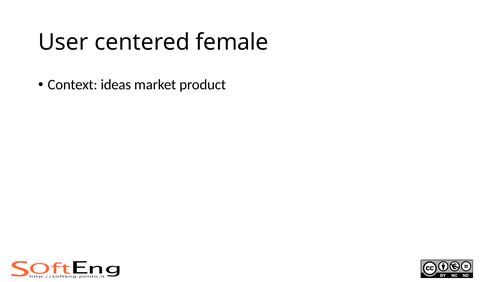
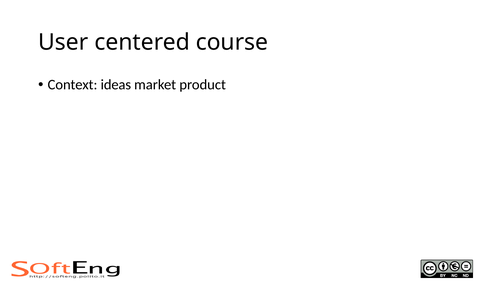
female: female -> course (232, 42)
